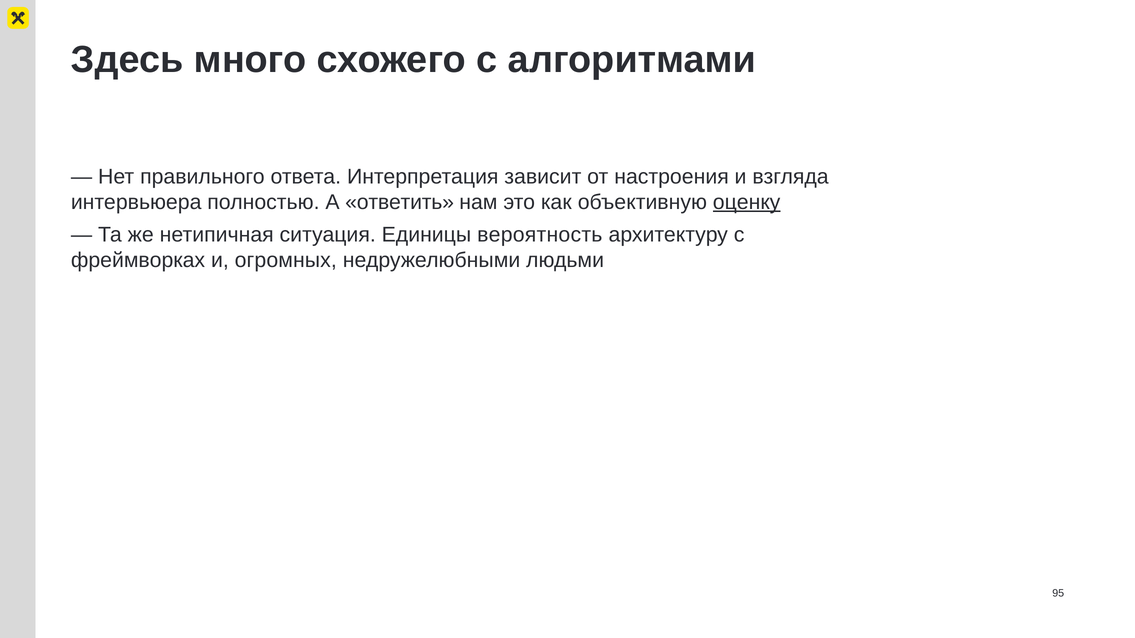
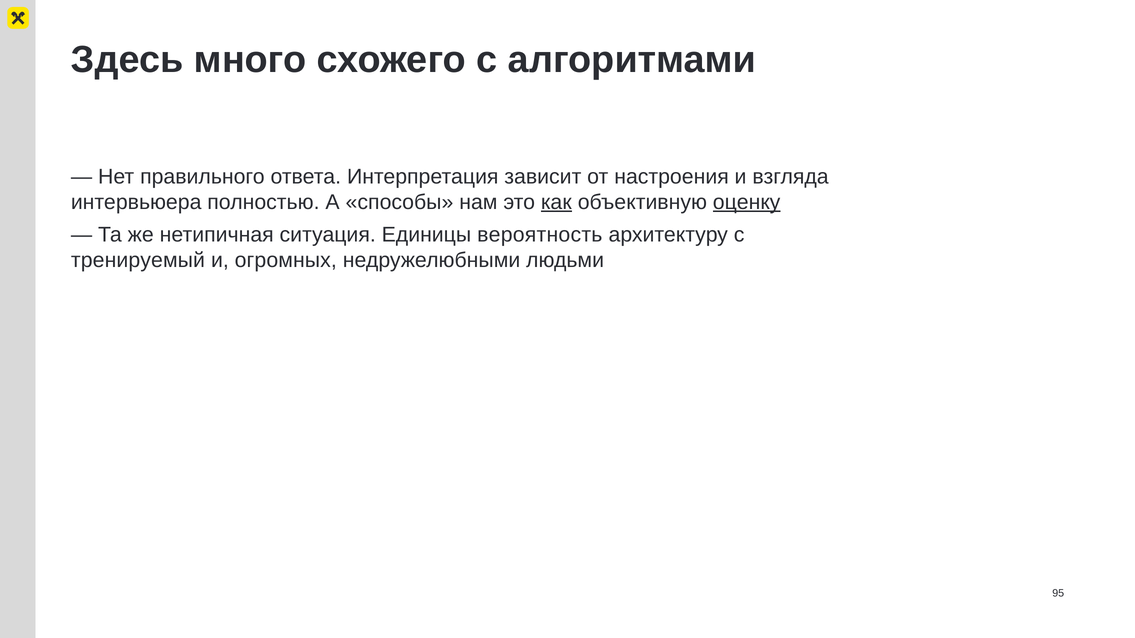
ответить: ответить -> способы (399, 202)
как underline: none -> present (556, 202)
фреймворках: фреймворках -> тренируемый (138, 261)
